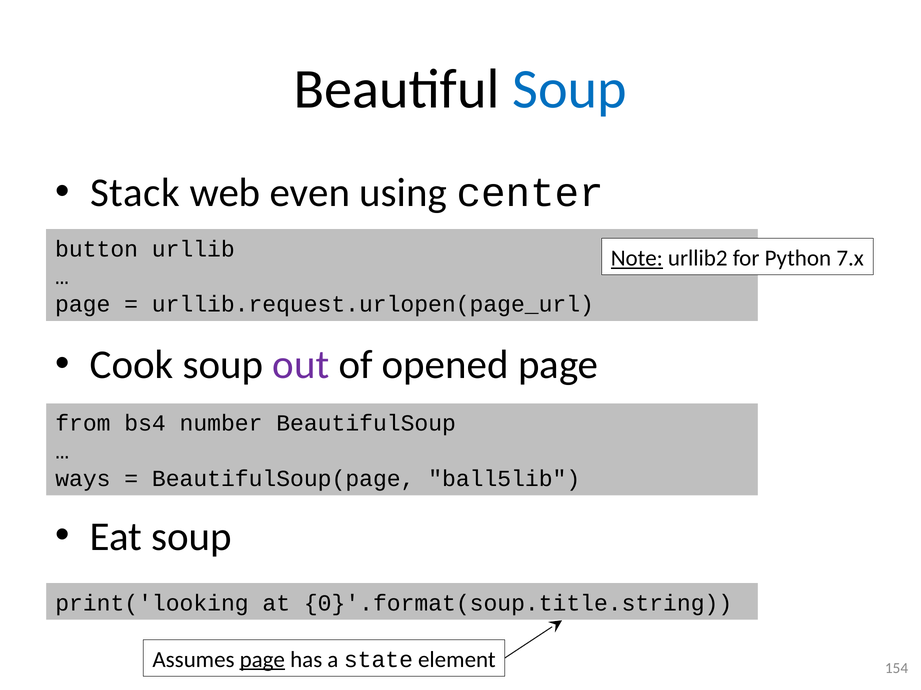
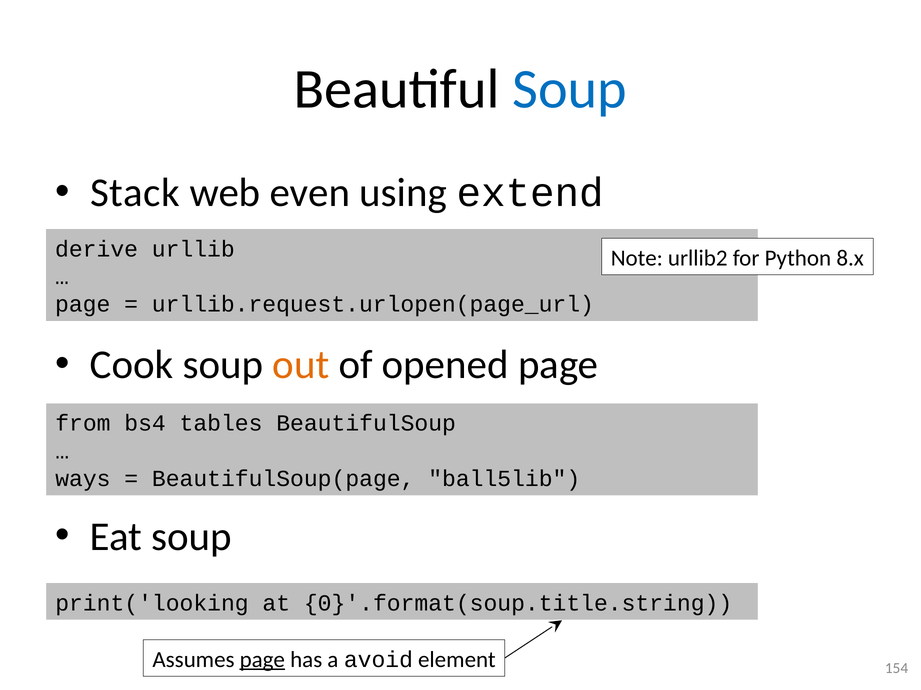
center: center -> extend (530, 193)
button: button -> derive (97, 249)
Note underline: present -> none (637, 259)
7.x: 7.x -> 8.x (850, 259)
out colour: purple -> orange (301, 365)
number: number -> tables (221, 424)
state: state -> avoid (378, 660)
